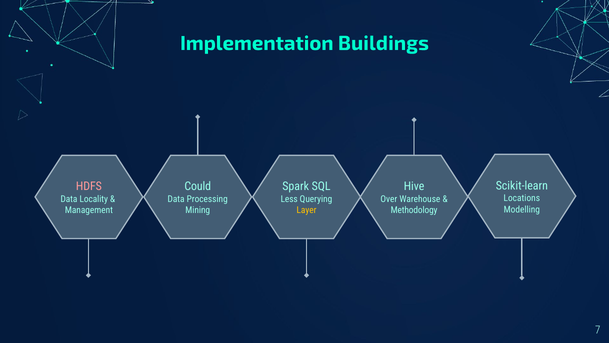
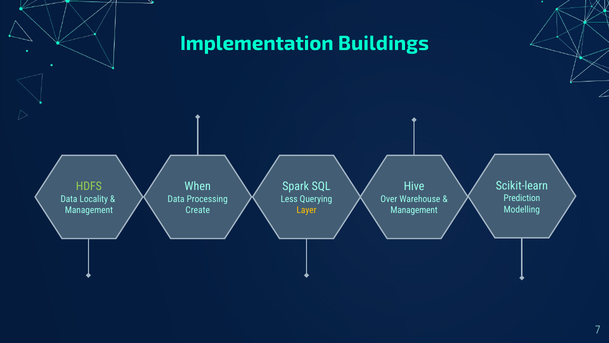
HDFS colour: pink -> light green (89, 186)
Could: Could -> When (198, 186)
Locations: Locations -> Prediction (522, 198)
Mining: Mining -> Create (198, 210)
Methodology: Methodology -> Management (414, 210)
